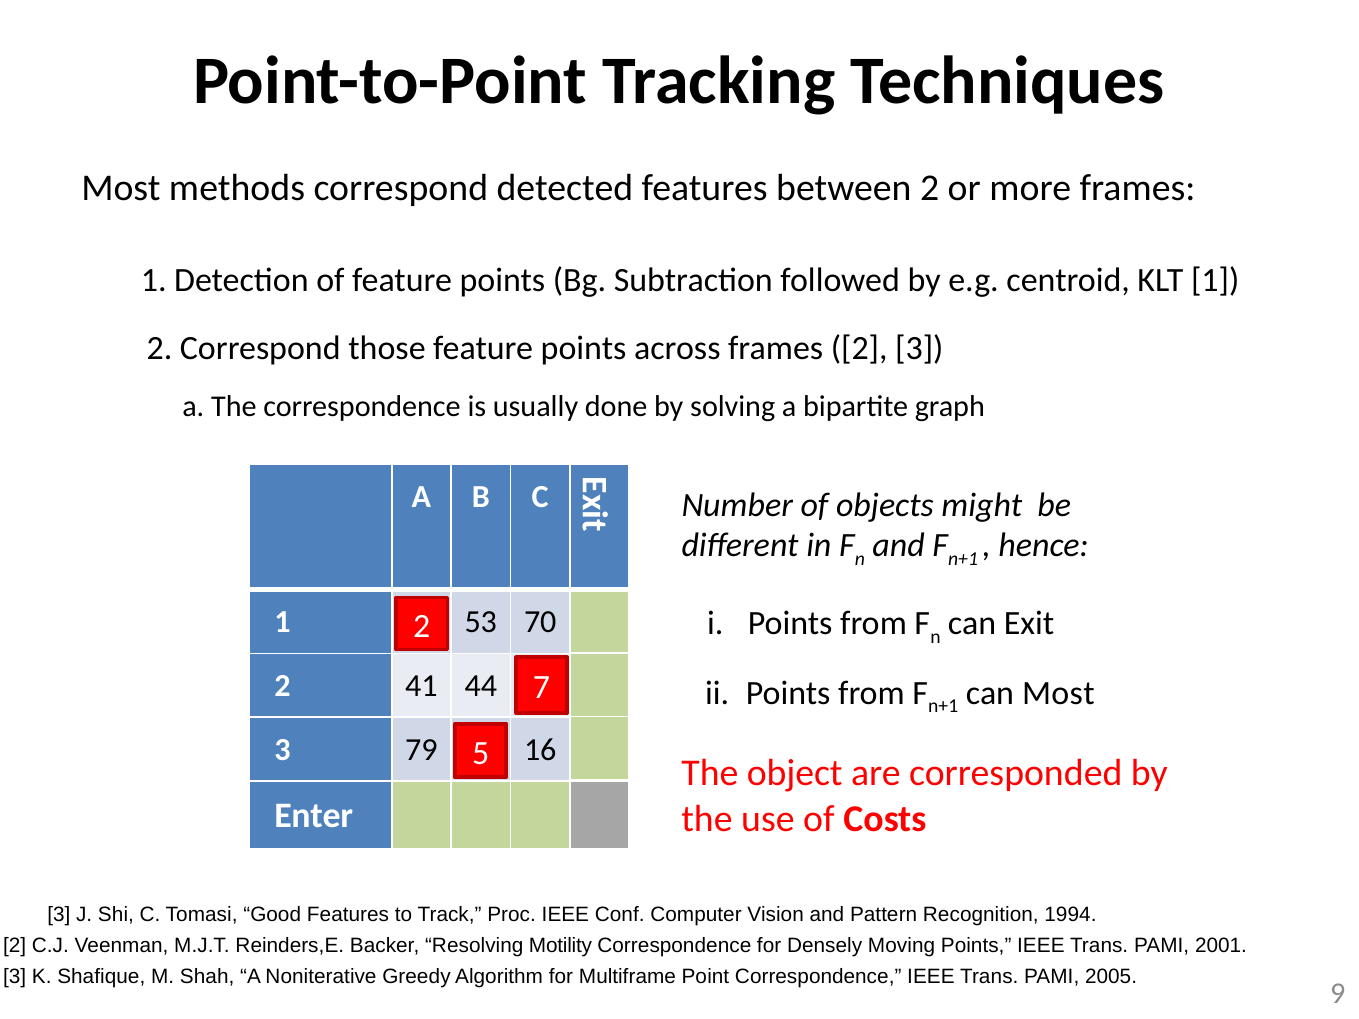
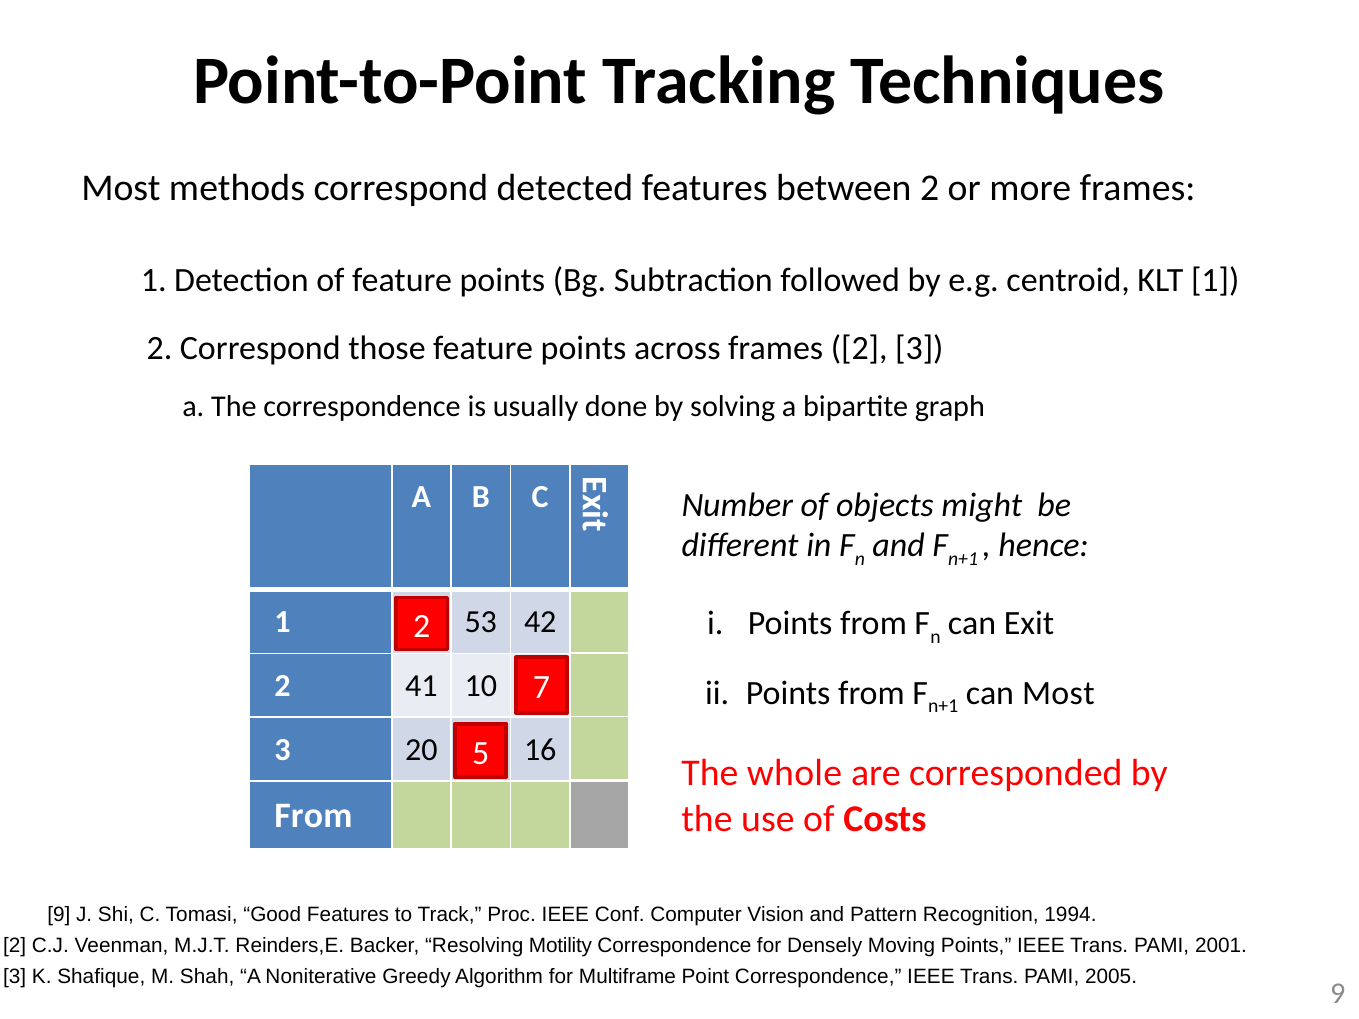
70: 70 -> 42 (540, 622)
44: 44 -> 10 (481, 686)
79: 79 -> 20 (421, 750)
object: object -> whole (795, 774)
Enter: Enter -> From (313, 816)
3: 3 -> 9 (59, 915)
